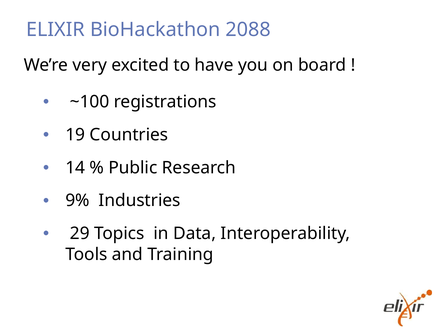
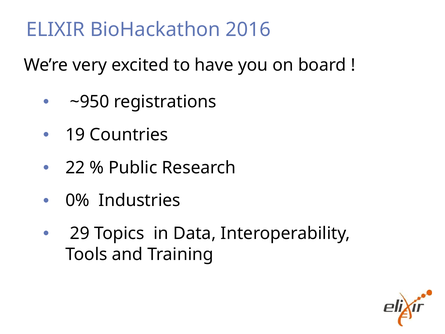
2088: 2088 -> 2016 (248, 29)
~100: ~100 -> ~950 (90, 102)
14: 14 -> 22 (75, 168)
9%: 9% -> 0% (78, 200)
